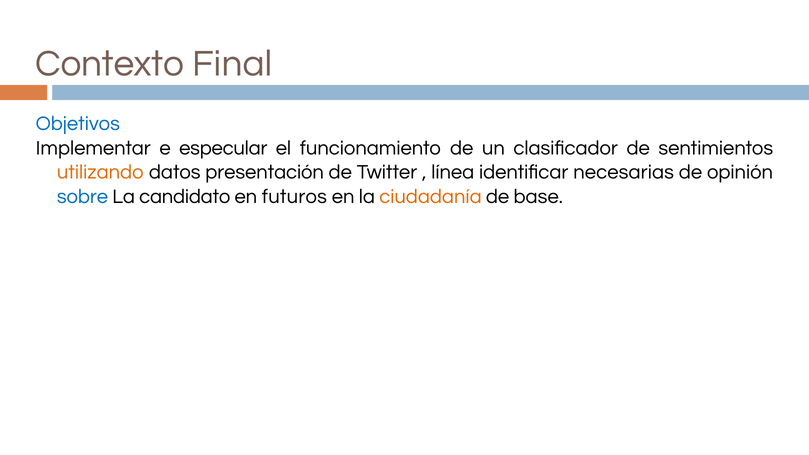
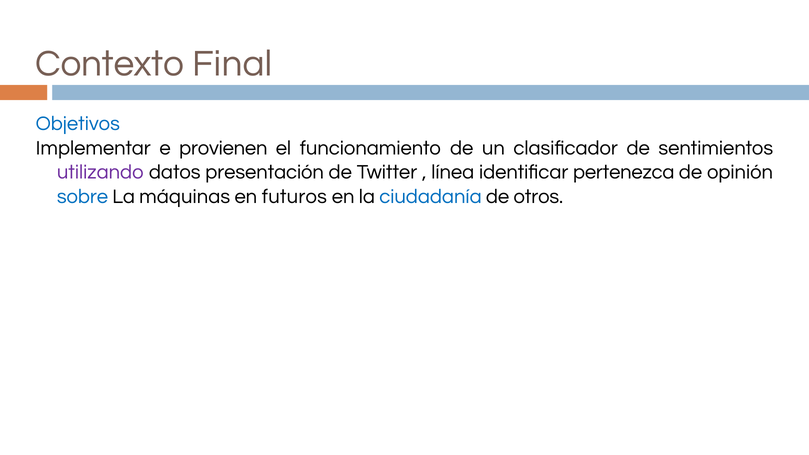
especular: especular -> provienen (223, 148)
utilizando colour: orange -> purple (100, 172)
necesarias: necesarias -> pertenezca (624, 172)
candidato: candidato -> máquinas (185, 196)
ciudadanía colour: orange -> blue (430, 196)
base: base -> otros (538, 196)
